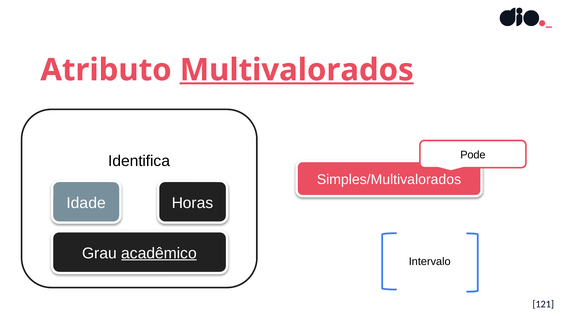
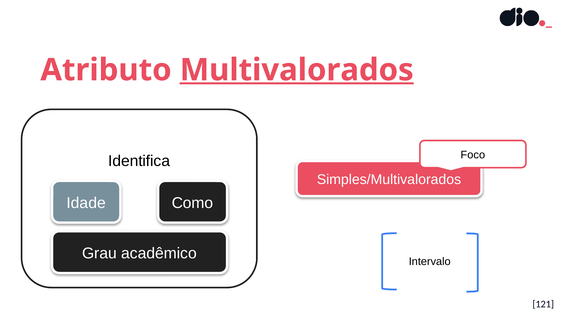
Pode: Pode -> Foco (473, 155)
Horas: Horas -> Como (193, 203)
acadêmico underline: present -> none (159, 253)
